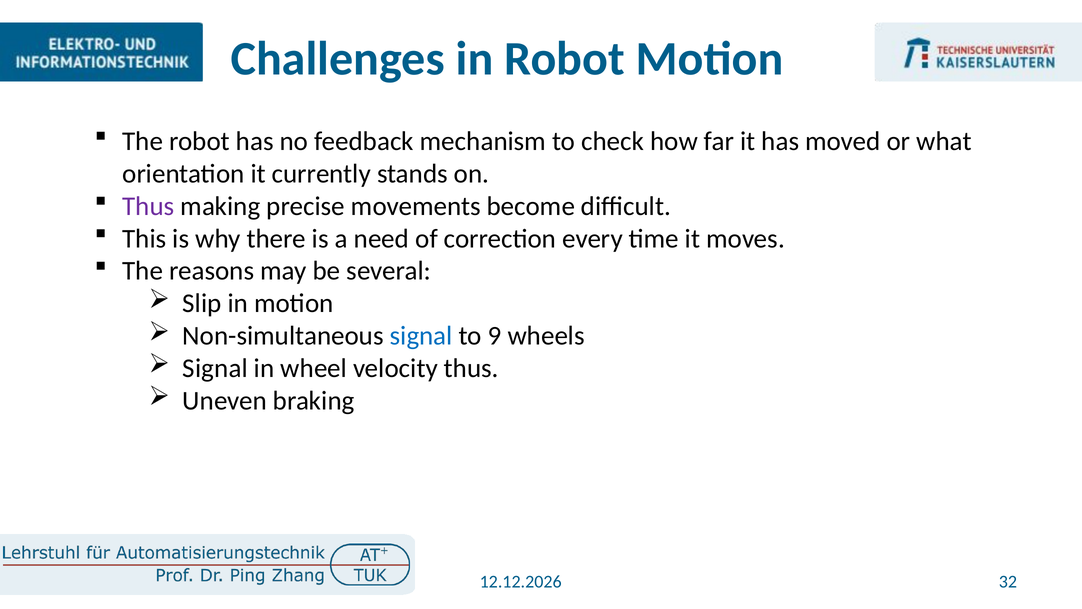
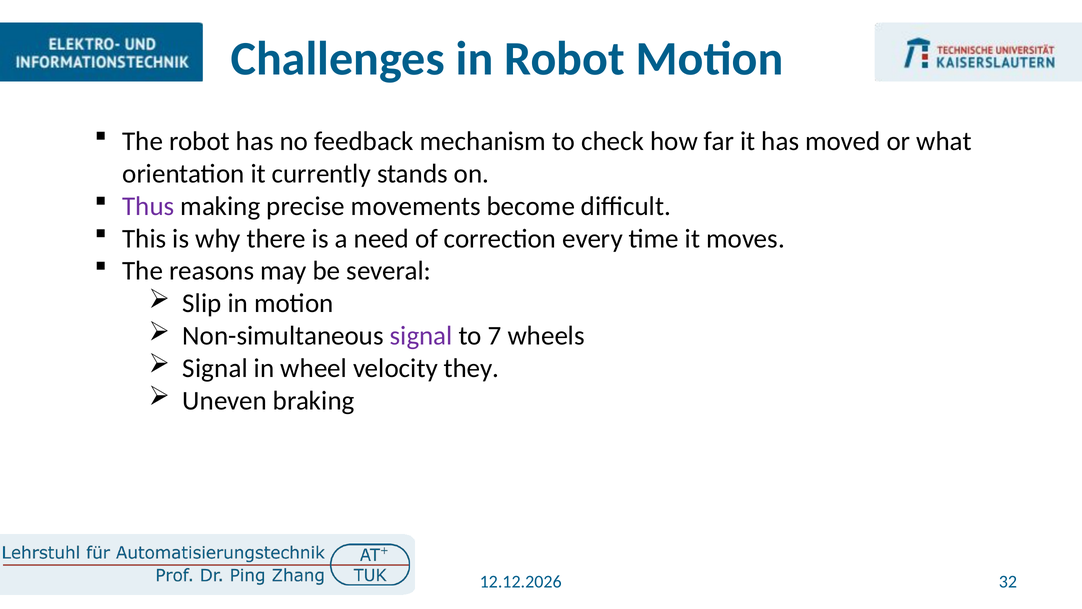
signal colour: blue -> purple (421, 336)
9: 9 -> 7 (495, 336)
velocity thus: thus -> they (471, 368)
